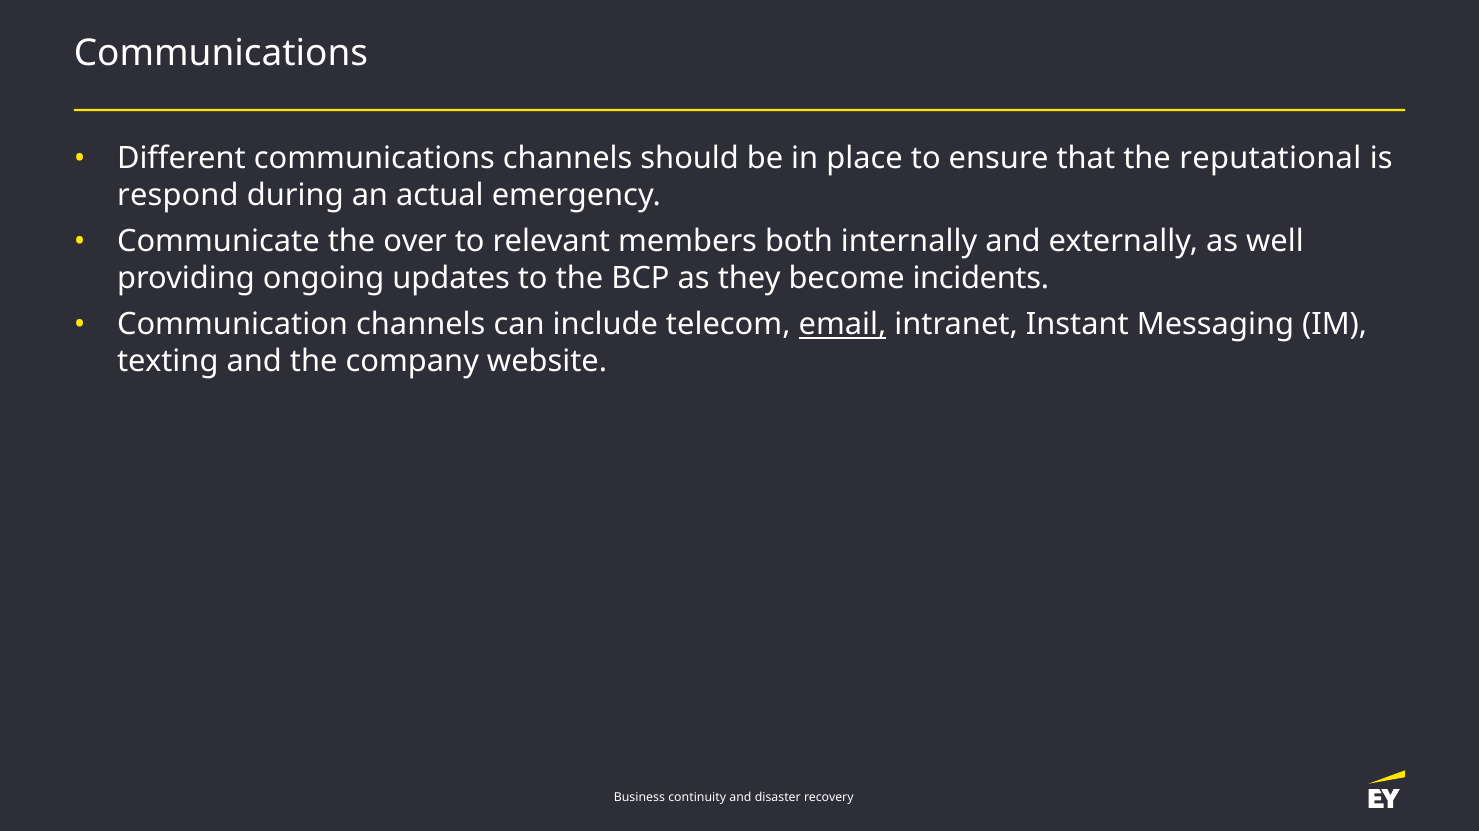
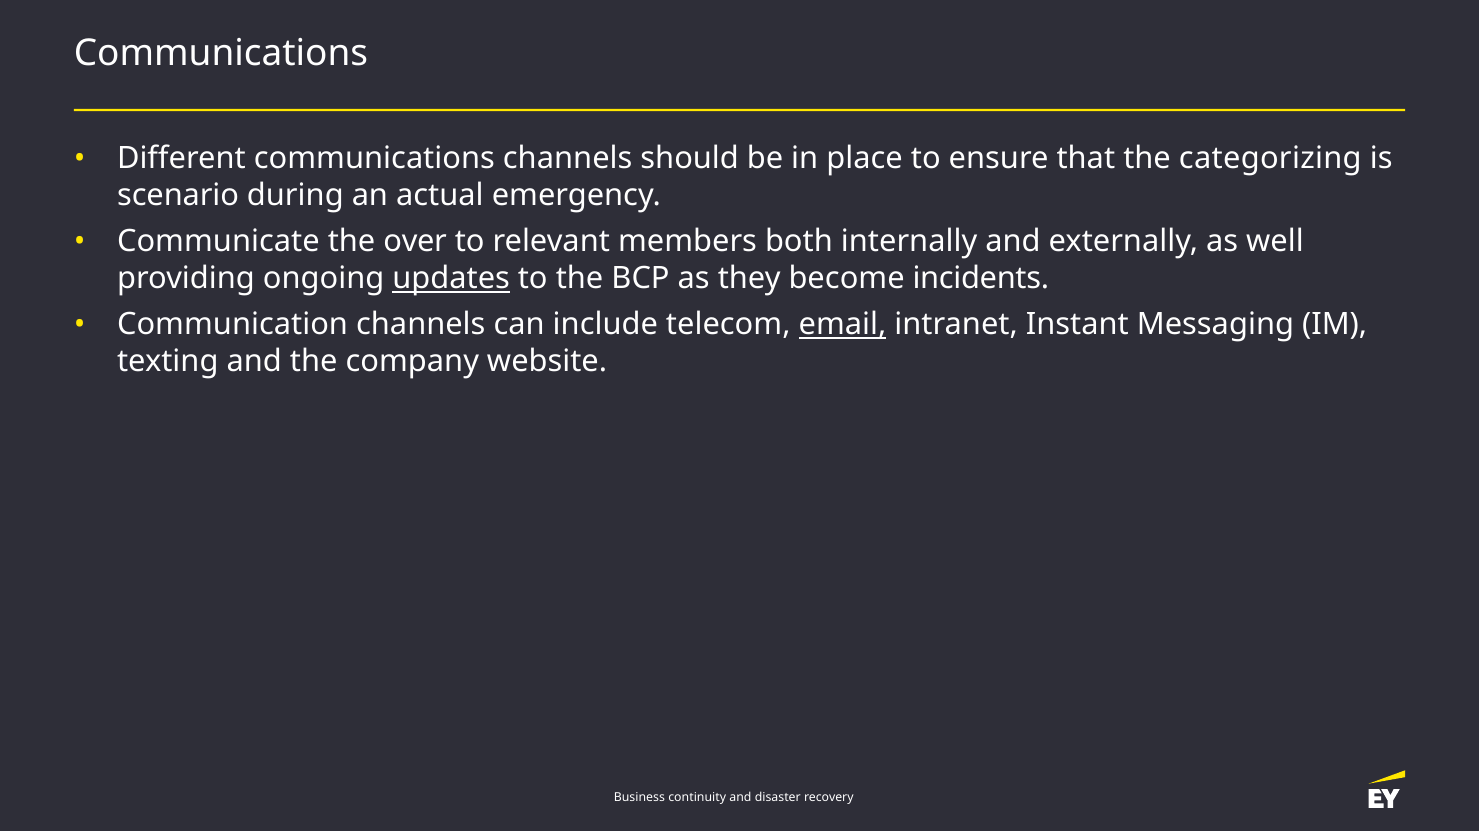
reputational: reputational -> categorizing (1270, 159)
respond: respond -> scenario (178, 196)
updates underline: none -> present (451, 279)
